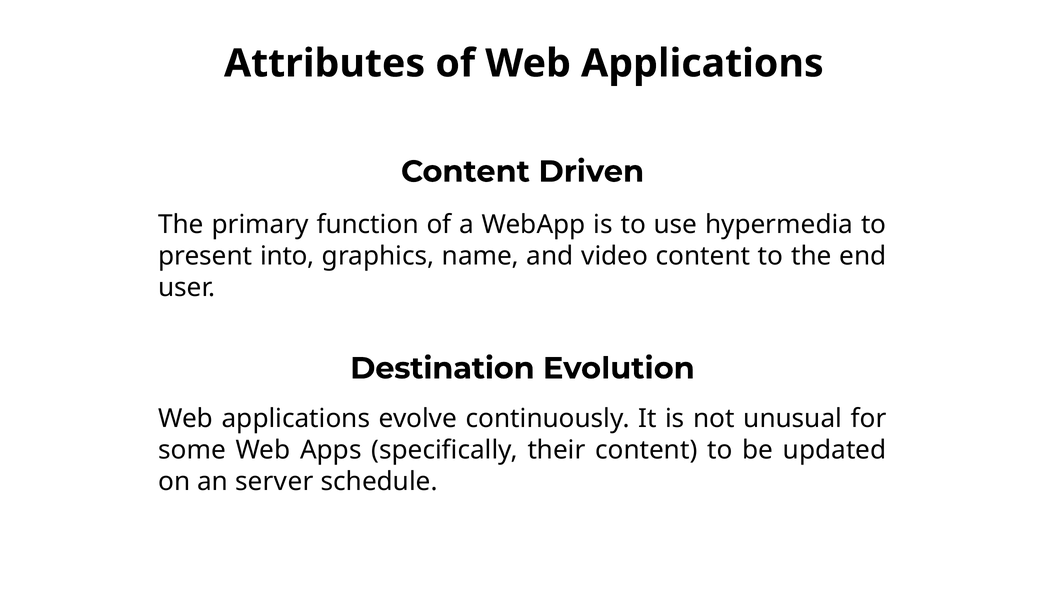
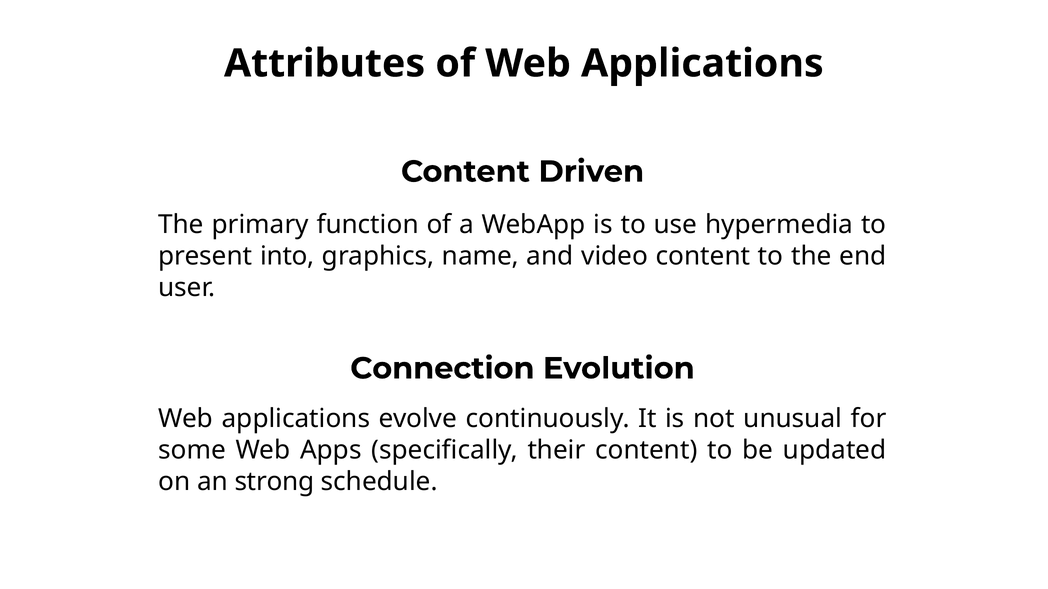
Destination: Destination -> Connection (442, 369)
server: server -> strong (274, 482)
